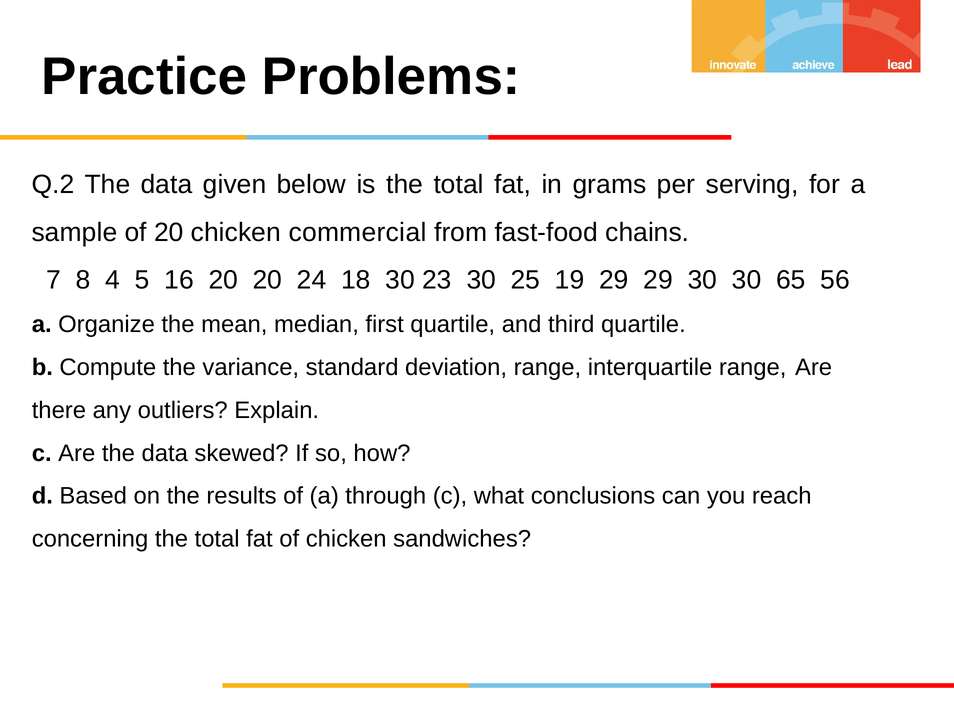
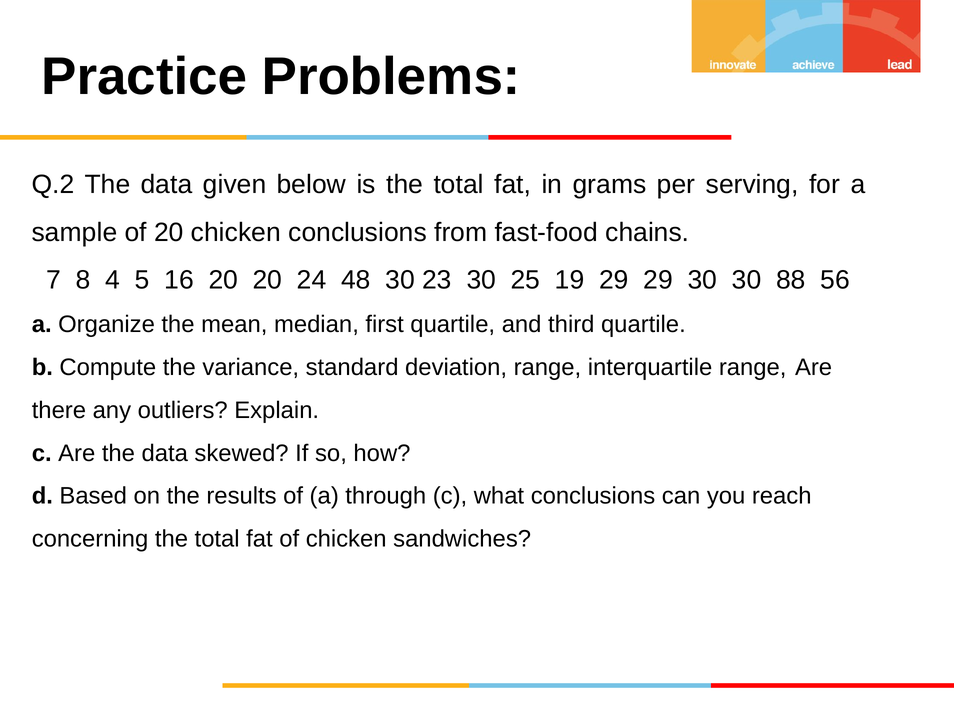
chicken commercial: commercial -> conclusions (358, 233)
18: 18 -> 48 (356, 280)
65: 65 -> 88 (791, 280)
